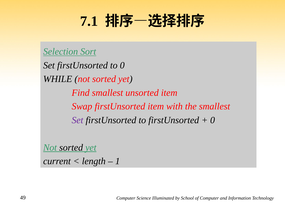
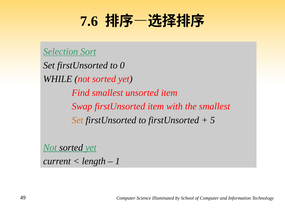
7.1: 7.1 -> 7.6 (89, 21)
Set colour: purple -> orange (77, 120)
0: 0 -> 5 (213, 120)
